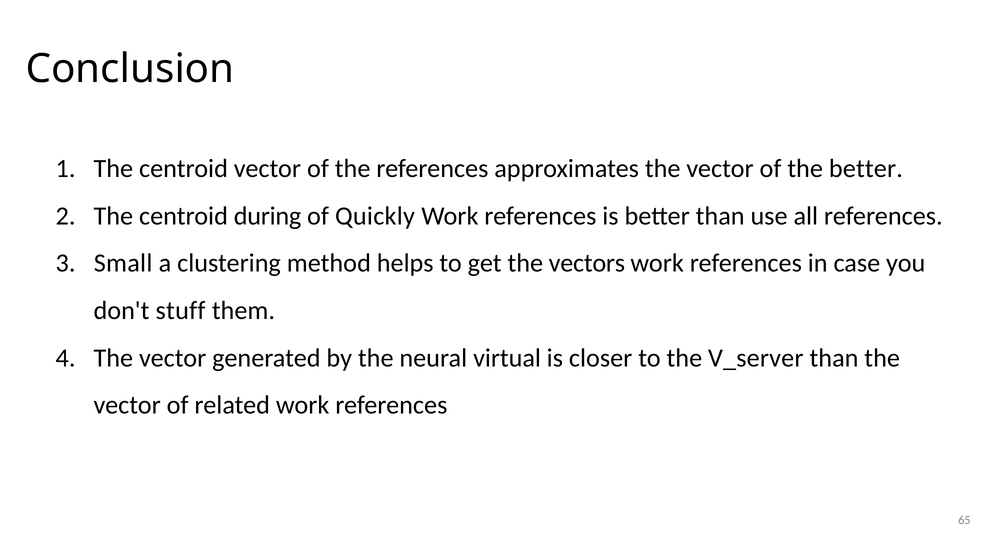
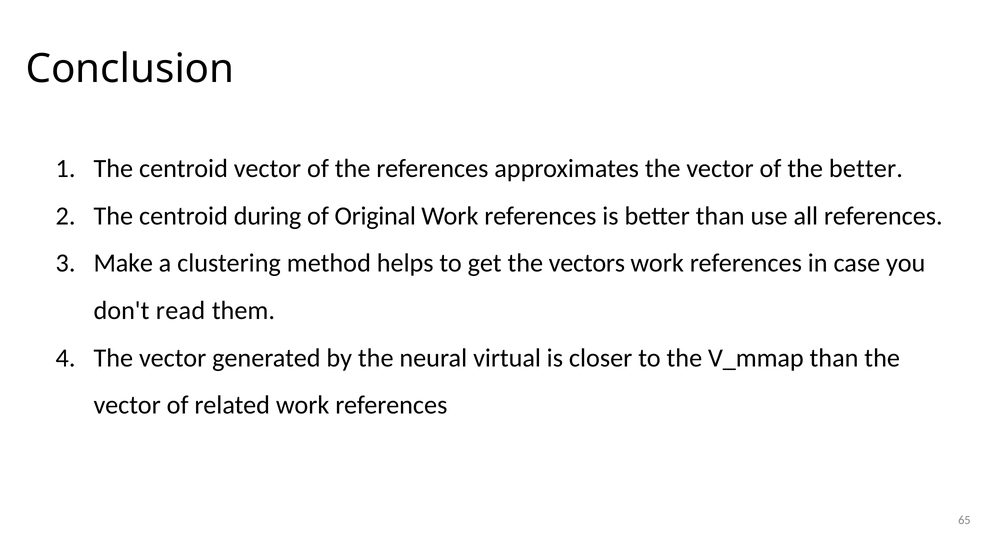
Quickly: Quickly -> Original (375, 216)
Small: Small -> Make (123, 263)
stuff: stuff -> read (181, 310)
V_server: V_server -> V_mmap (756, 358)
